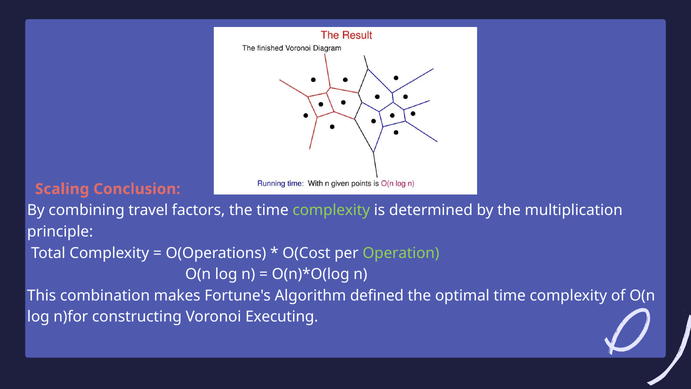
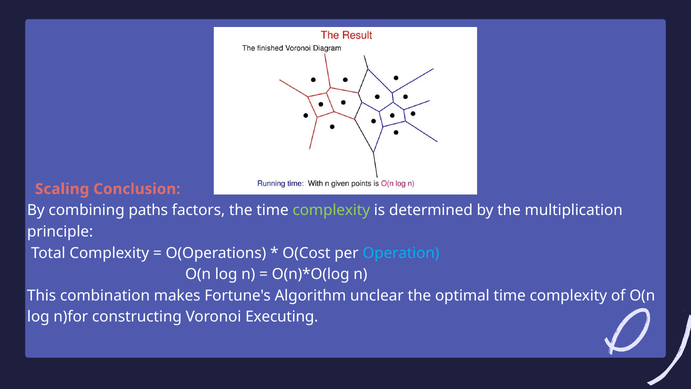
travel: travel -> paths (148, 210)
Operation colour: light green -> light blue (401, 253)
defined: defined -> unclear (377, 295)
